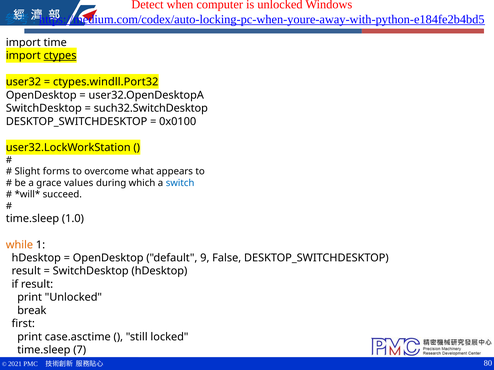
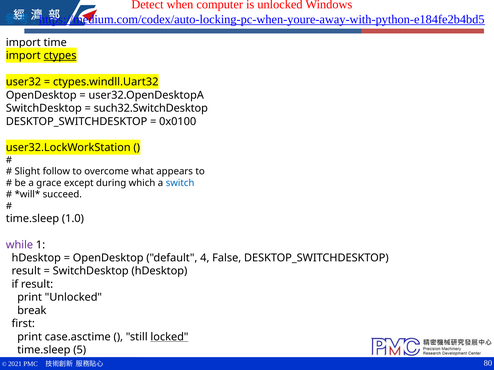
ctypes.windll.Port32: ctypes.windll.Port32 -> ctypes.windll.Uart32 (106, 82)
forms: forms -> follow (56, 172)
values: values -> except (79, 183)
while colour: orange -> purple (20, 245)
9: 9 -> 4 (205, 258)
locked underline: none -> present (169, 337)
7: 7 -> 5 (80, 350)
